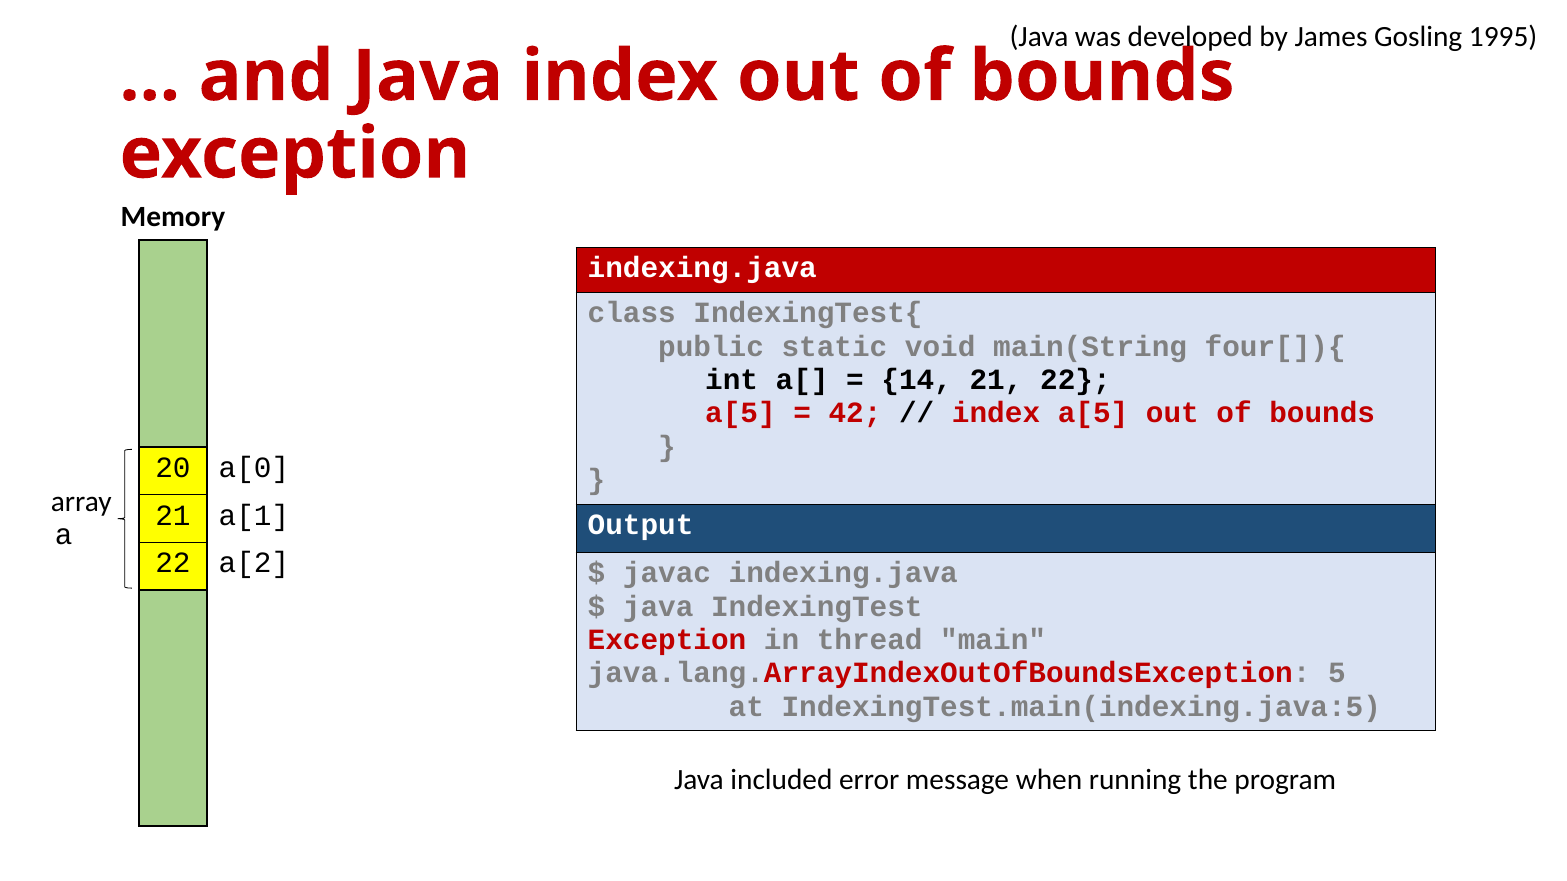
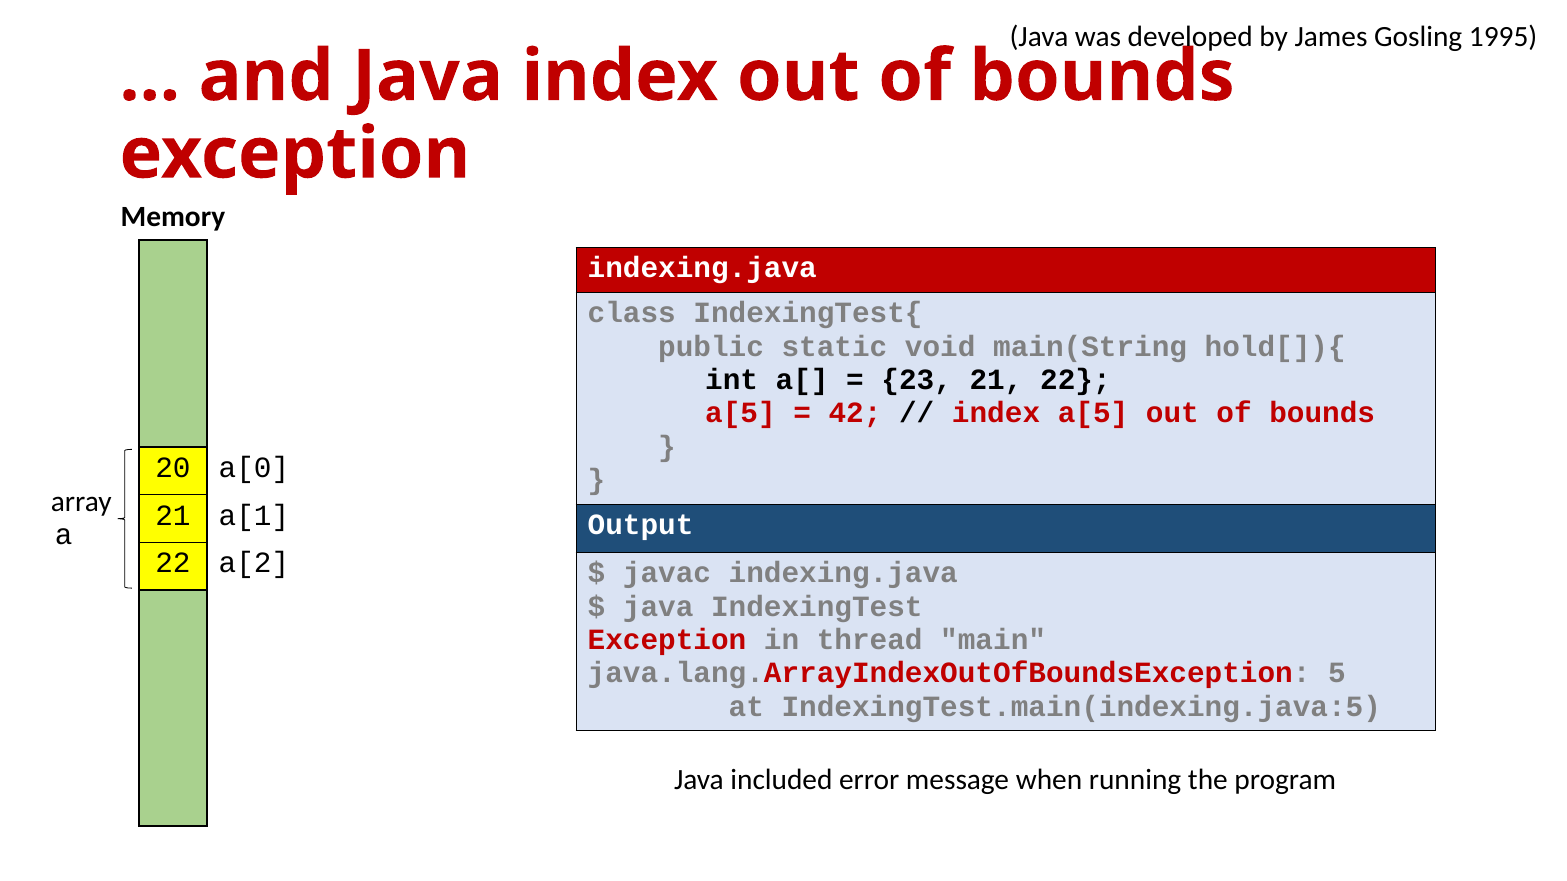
four[]){: four[]){ -> hold[]){ (1275, 347)
14: 14 -> 23 (917, 380)
